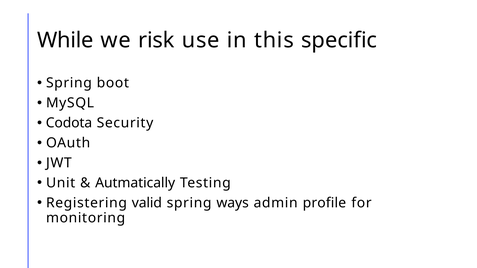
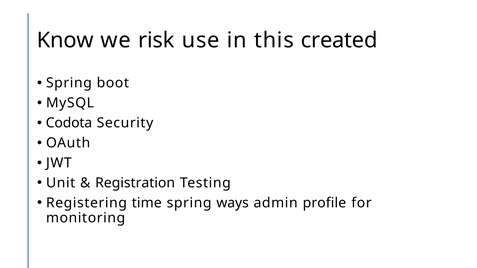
While: While -> Know (65, 40)
specific: specific -> created (339, 40)
Autmatically: Autmatically -> Registration (135, 183)
valid: valid -> time (147, 203)
